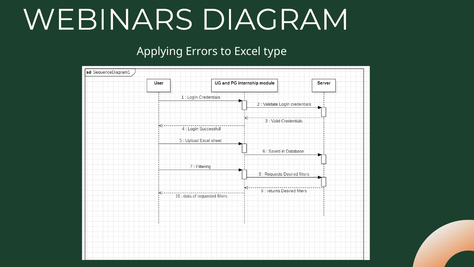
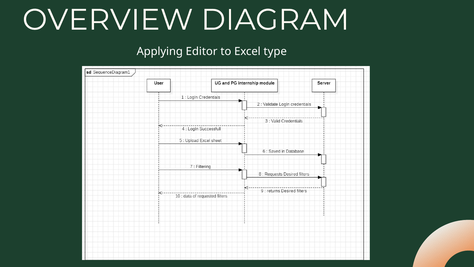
WEBINARS: WEBINARS -> OVERVIEW (108, 20)
Errors: Errors -> Editor (202, 51)
